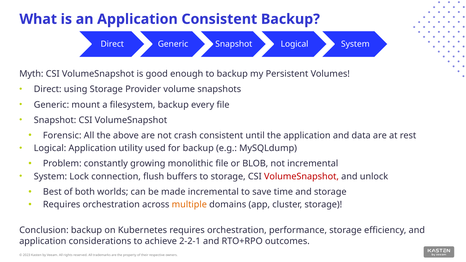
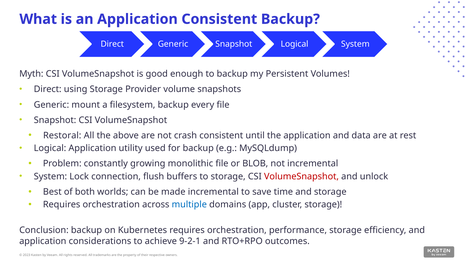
Forensic: Forensic -> Restoral (62, 136)
multiple colour: orange -> blue (189, 205)
2-2-1: 2-2-1 -> 9-2-1 (190, 241)
